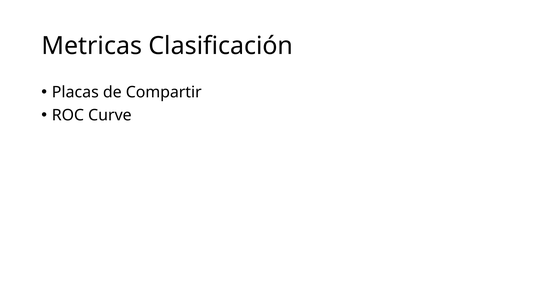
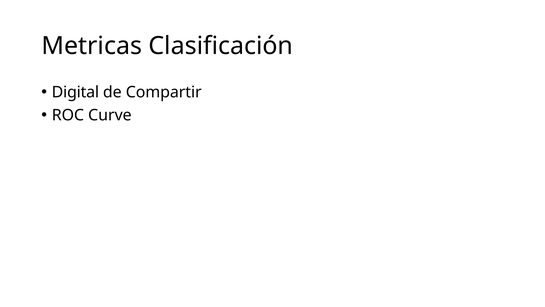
Placas: Placas -> Digital (75, 92)
